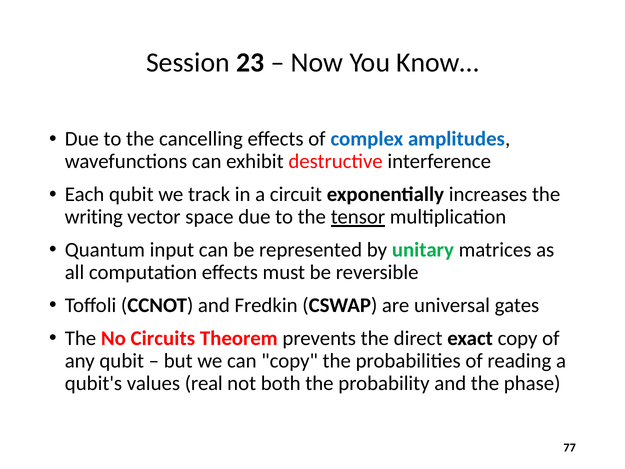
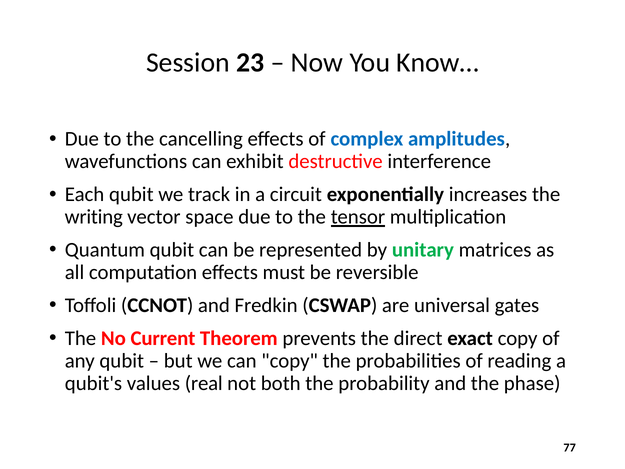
Quantum input: input -> qubit (172, 250)
Circuits: Circuits -> Current (163, 338)
